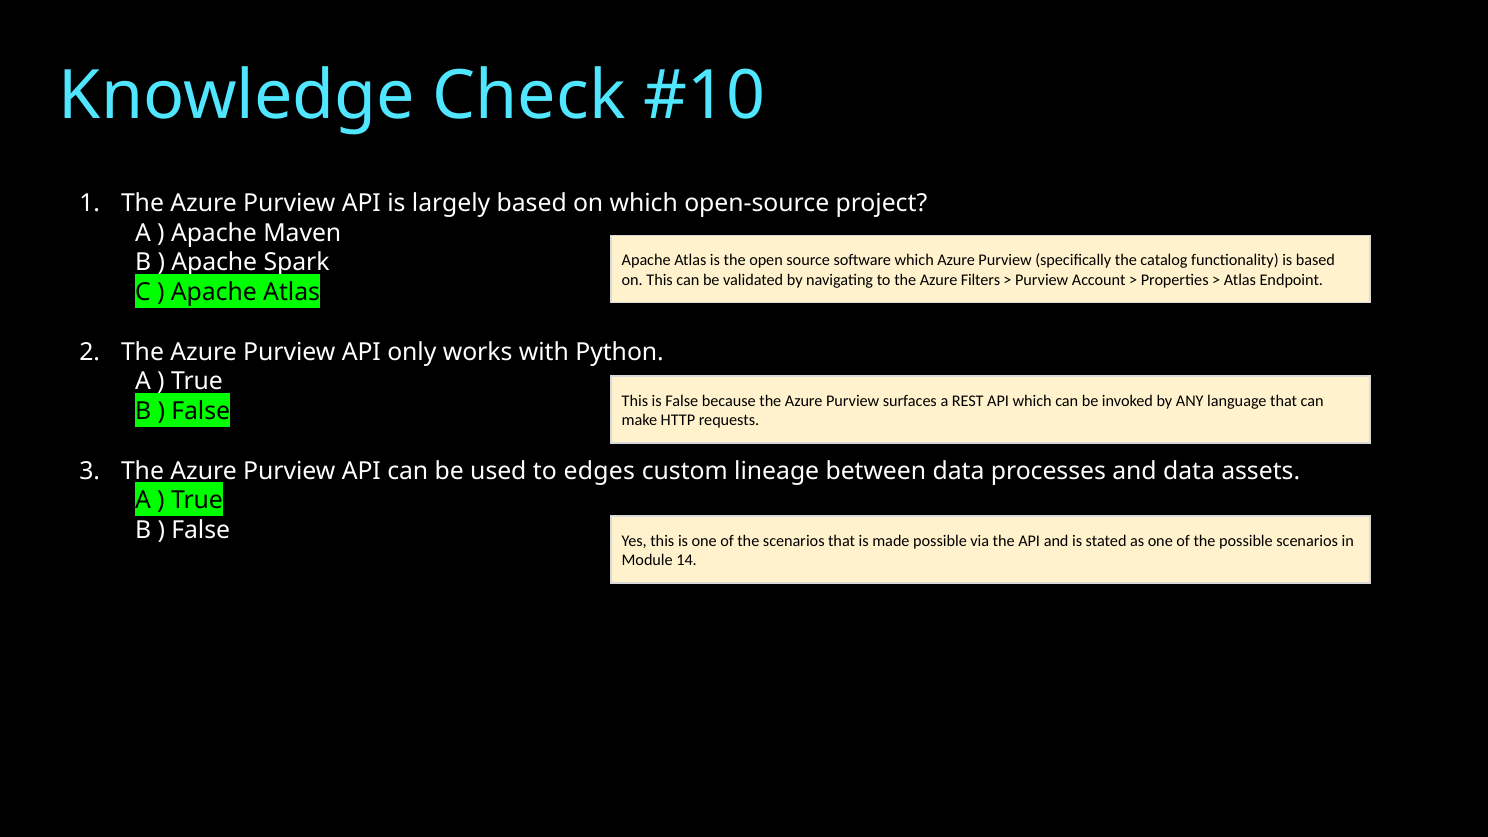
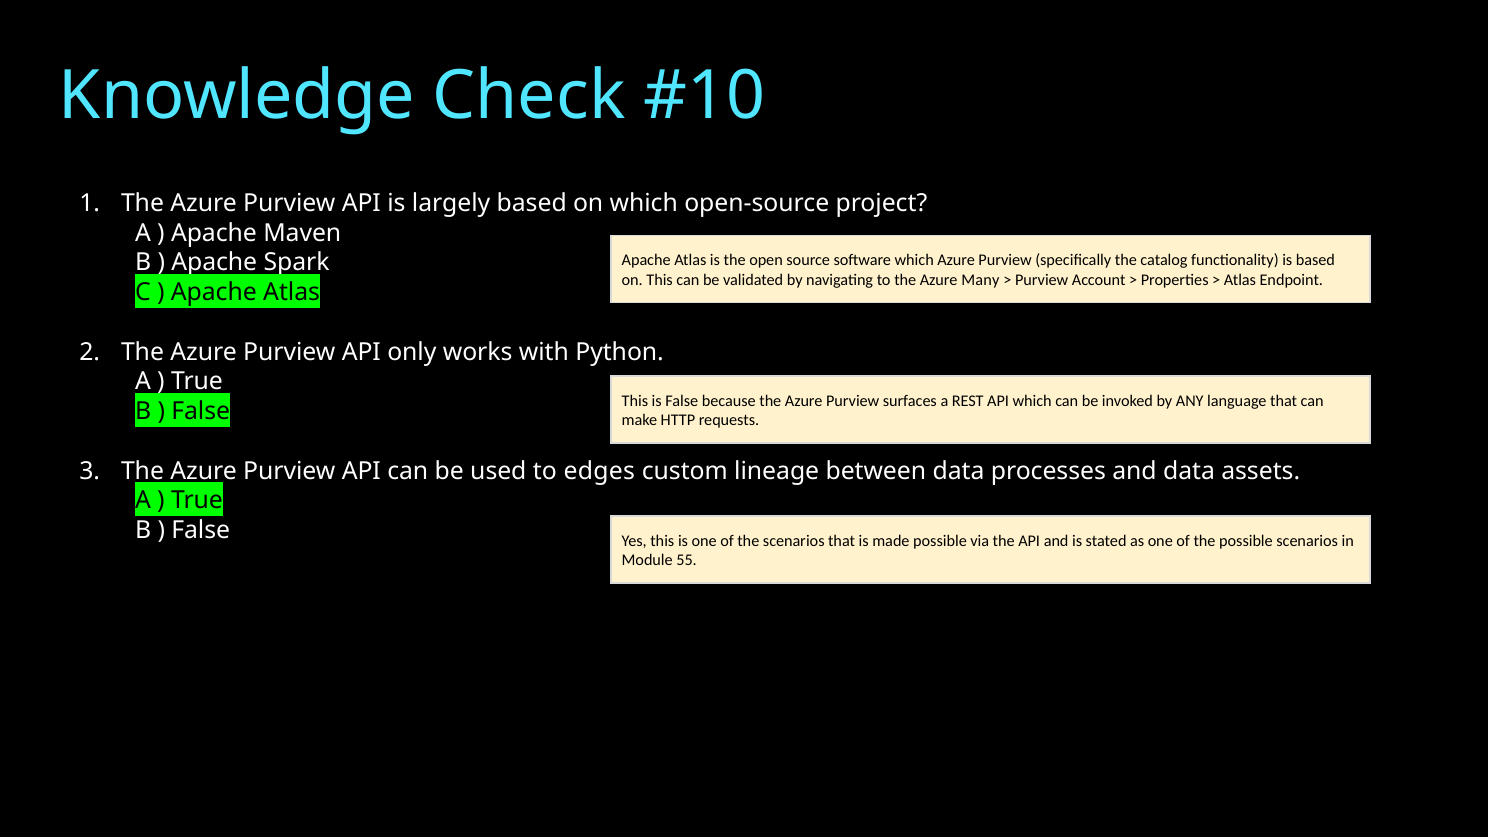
Filters: Filters -> Many (980, 280)
14: 14 -> 55 (687, 560)
